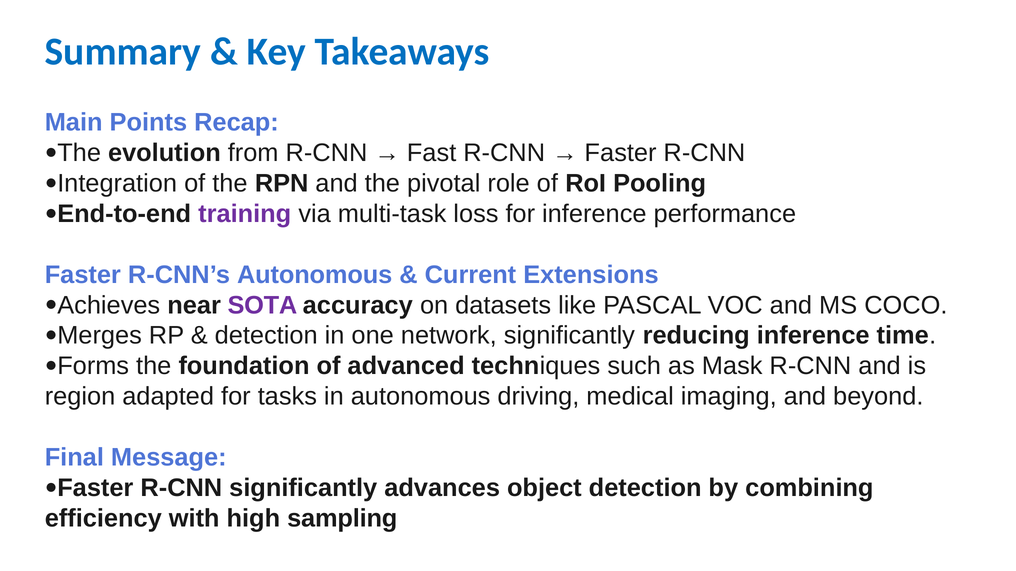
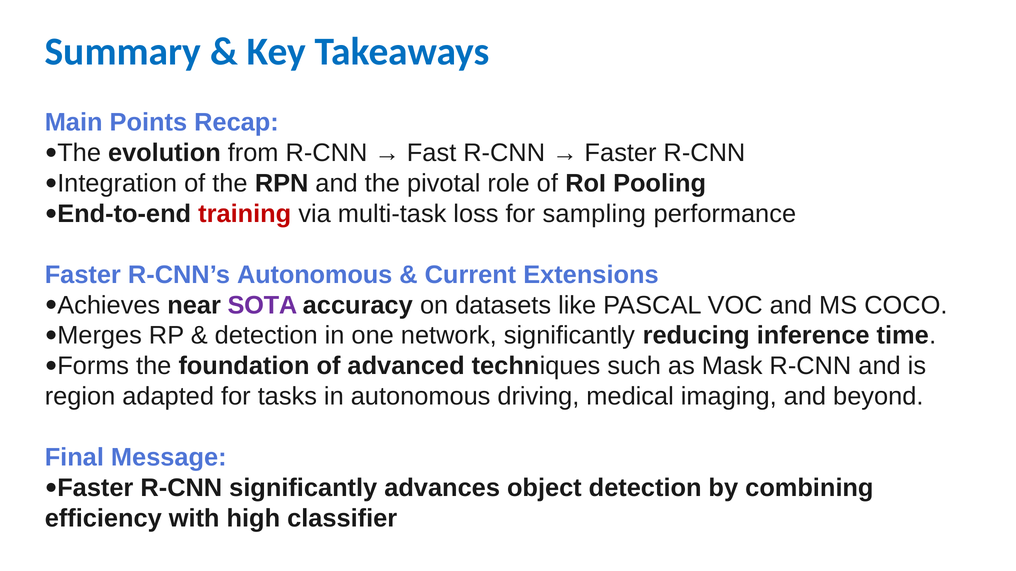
training colour: purple -> red (245, 214)
for inference: inference -> sampling (594, 214)
sampling: sampling -> classifier (342, 519)
